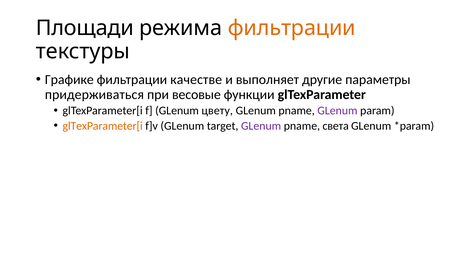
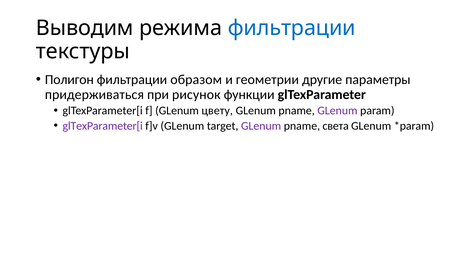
Площади: Площади -> Выводим (85, 28)
фильтрации colour: orange -> blue (292, 28)
Графике: Графике -> Полигон (69, 80)
качестве: качестве -> образом (196, 80)
выполняет: выполняет -> геометрии (267, 80)
весовые: весовые -> рисунок (196, 95)
glTexParameter[i colour: orange -> purple (103, 126)
